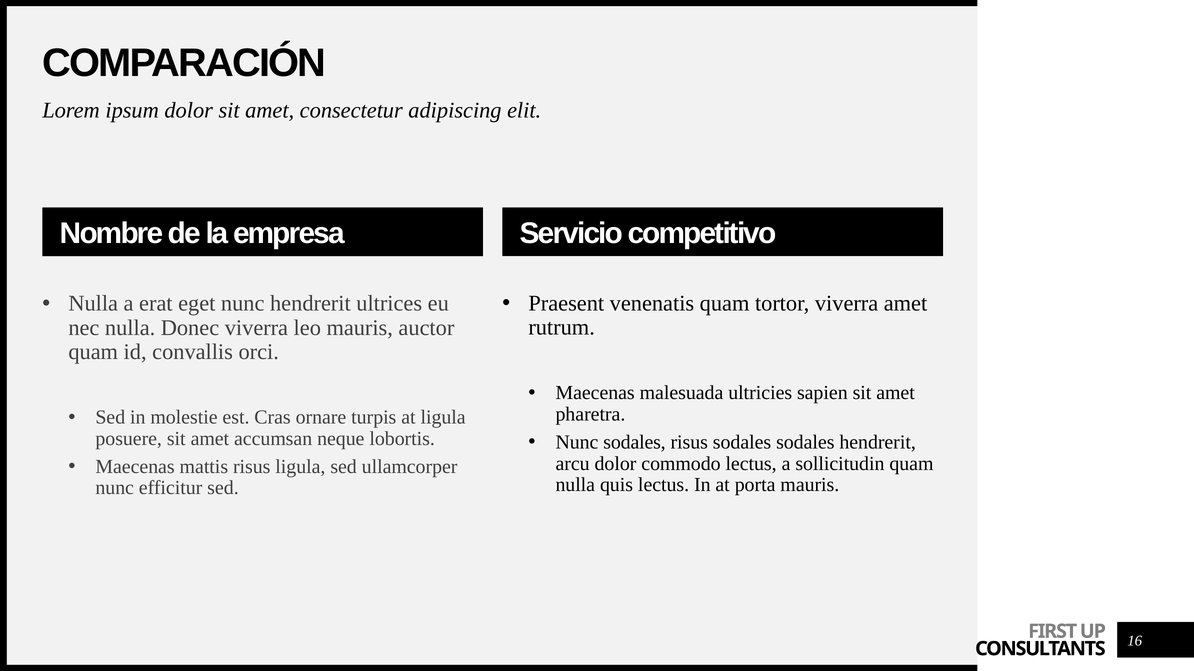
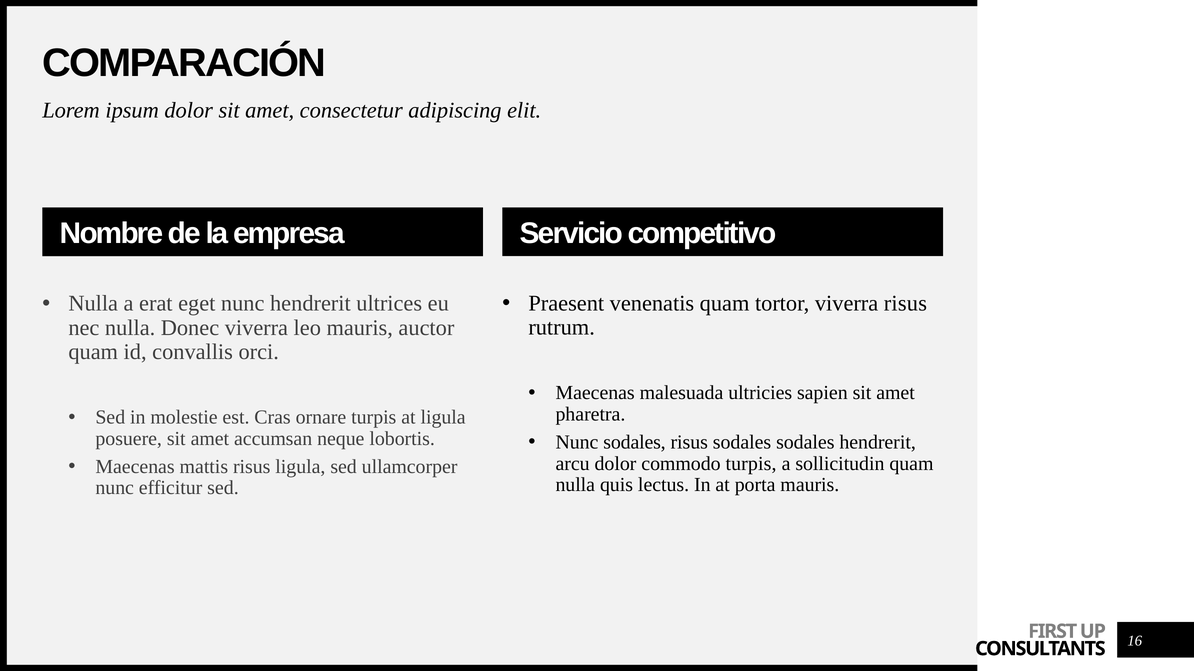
viverra amet: amet -> risus (905, 303)
commodo lectus: lectus -> turpis (751, 464)
